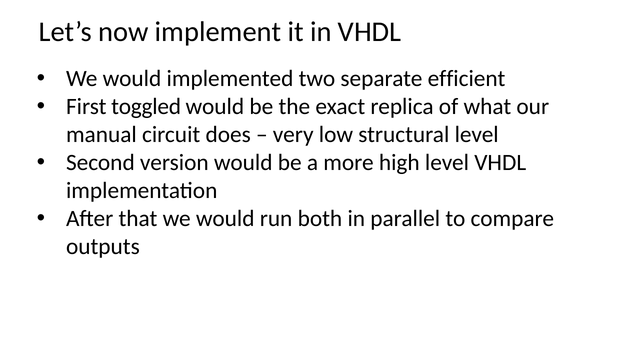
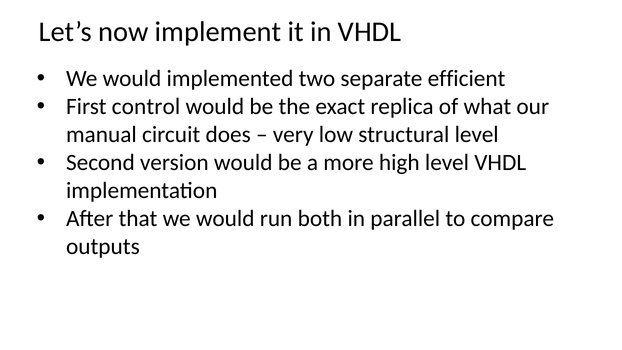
toggled: toggled -> control (146, 107)
